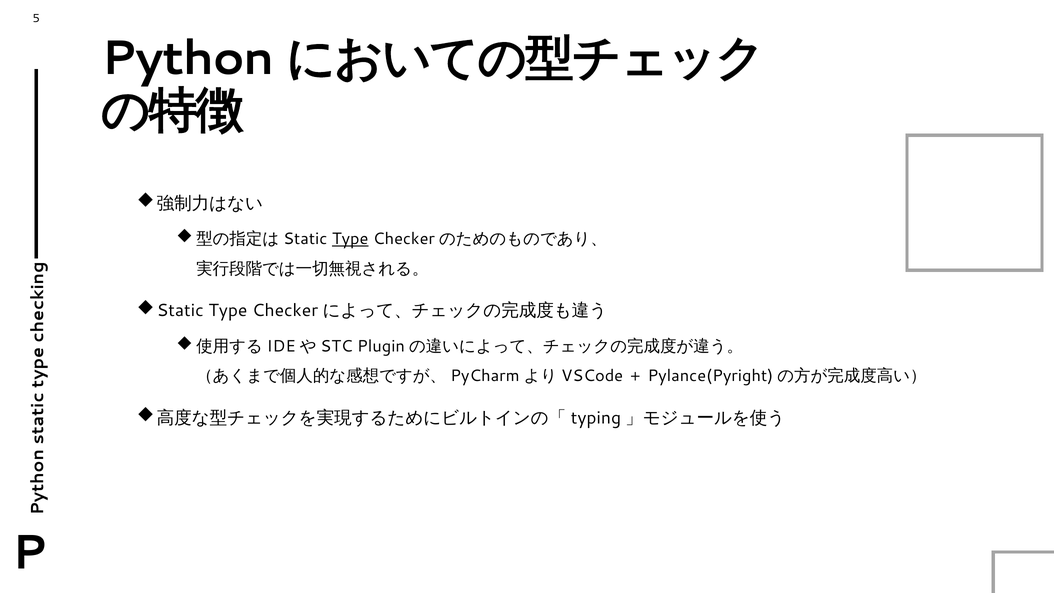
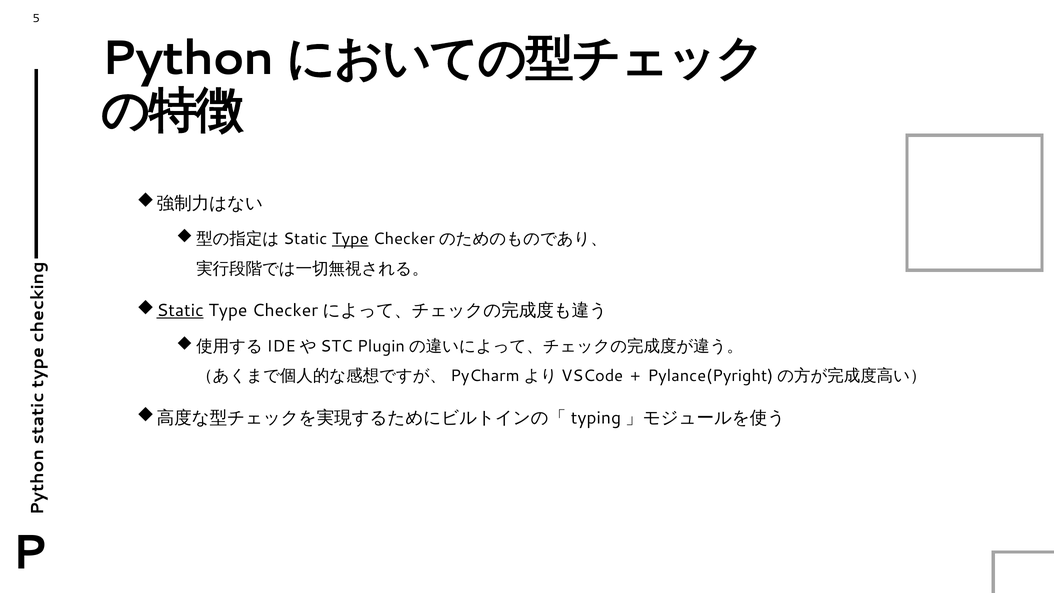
Static underline: none -> present (180, 311)
